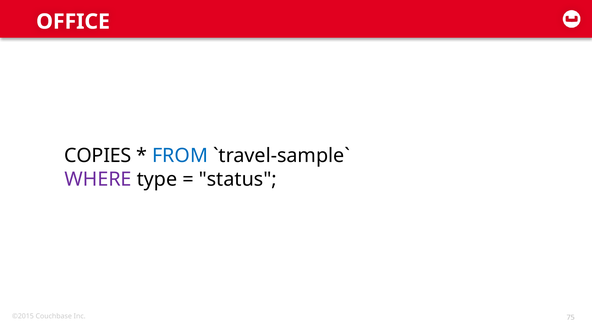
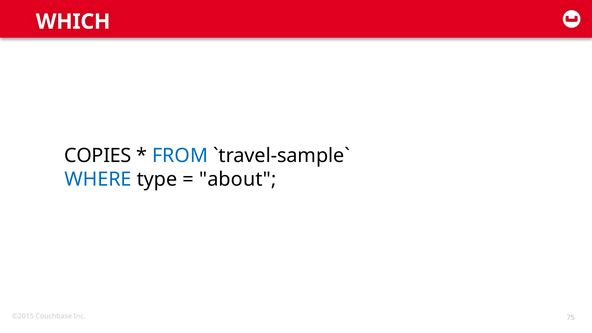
OFFICE: OFFICE -> WHICH (73, 22)
WHERE colour: purple -> blue (98, 179)
status: status -> about (238, 179)
